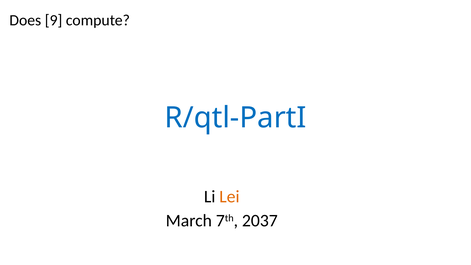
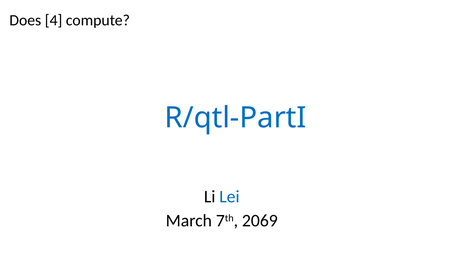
9: 9 -> 4 (54, 20)
Lei colour: orange -> blue (229, 197)
2037: 2037 -> 2069 (260, 221)
